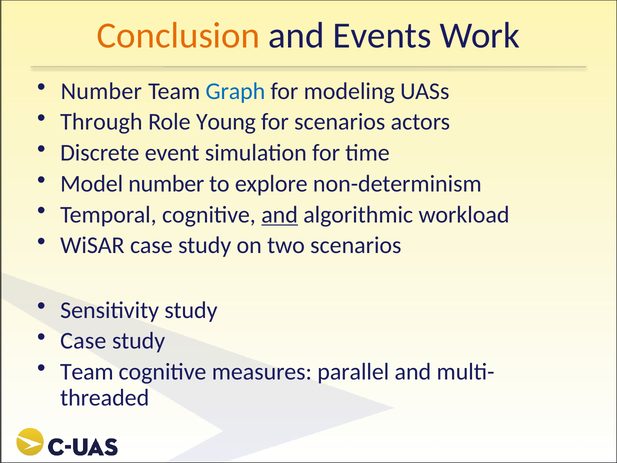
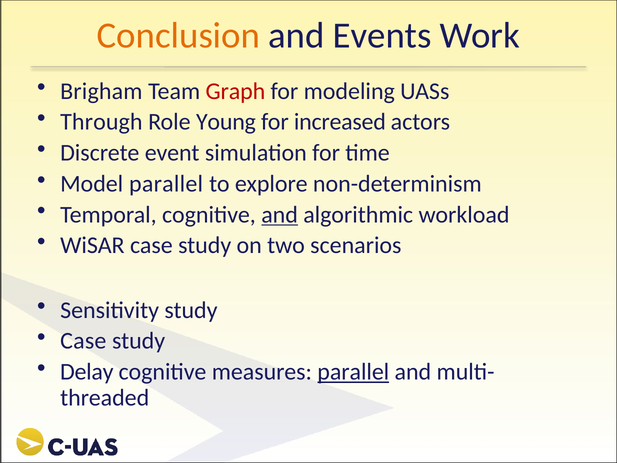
Number: Number -> Brigham (101, 91)
Graph colour: blue -> red (235, 91)
for scenarios: scenarios -> increased (340, 122)
Model number: number -> parallel (166, 184)
Team: Team -> Delay (87, 372)
parallel underline: none -> present (353, 372)
